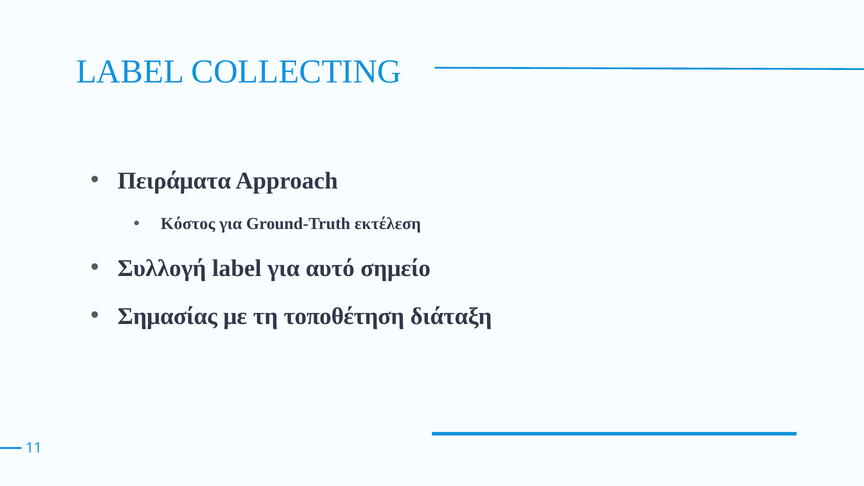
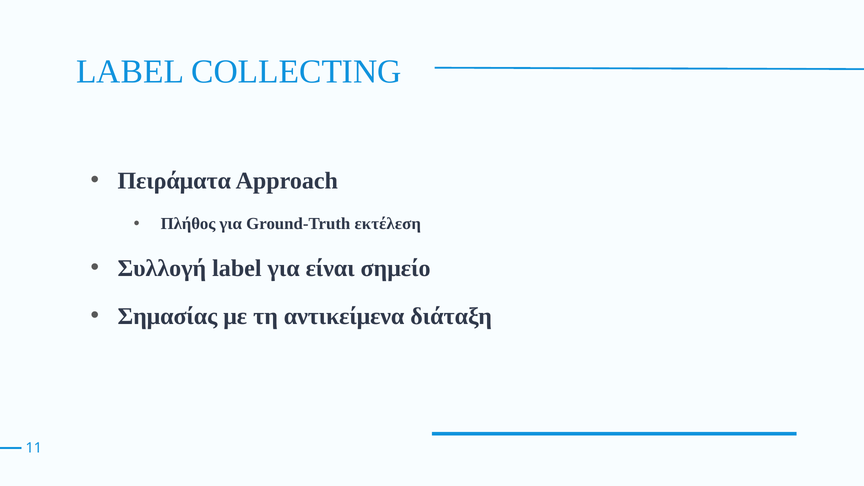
Κόστος: Κόστος -> Πλήθος (188, 224)
αυτό: αυτό -> είναι (330, 268)
τοποθέτηση: τοποθέτηση -> αντικείμενα (344, 316)
